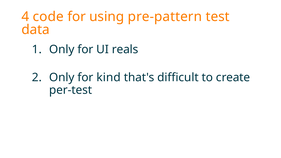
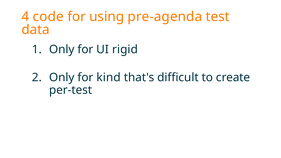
pre-pattern: pre-pattern -> pre-agenda (165, 17)
reals: reals -> rigid (125, 49)
